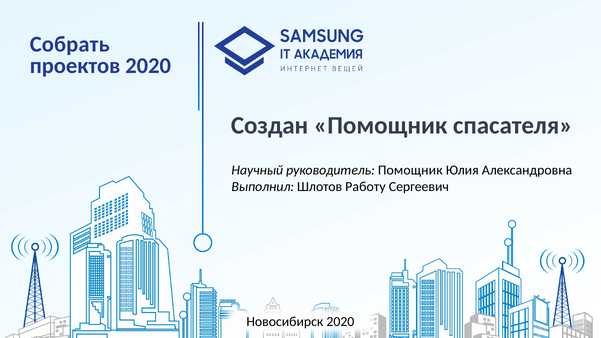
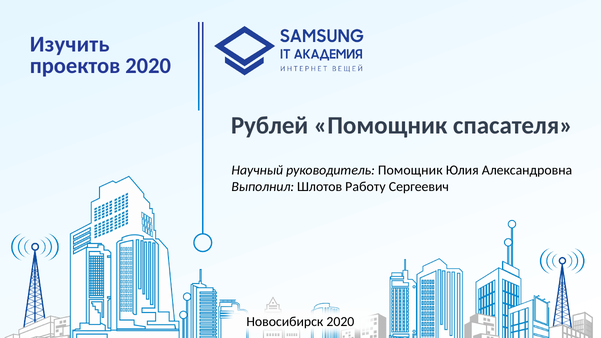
Собрать: Собрать -> Изучить (70, 44)
Создан: Создан -> Рублей (270, 126)
